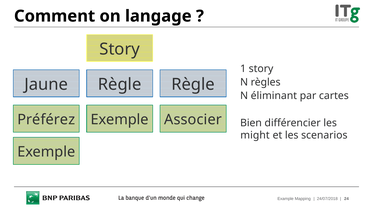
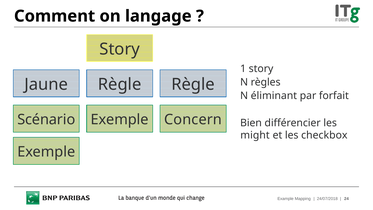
cartes: cartes -> forfait (334, 96)
Préférez: Préférez -> Scénario (46, 119)
Associer: Associer -> Concern (193, 119)
scenarios: scenarios -> checkbox (324, 135)
